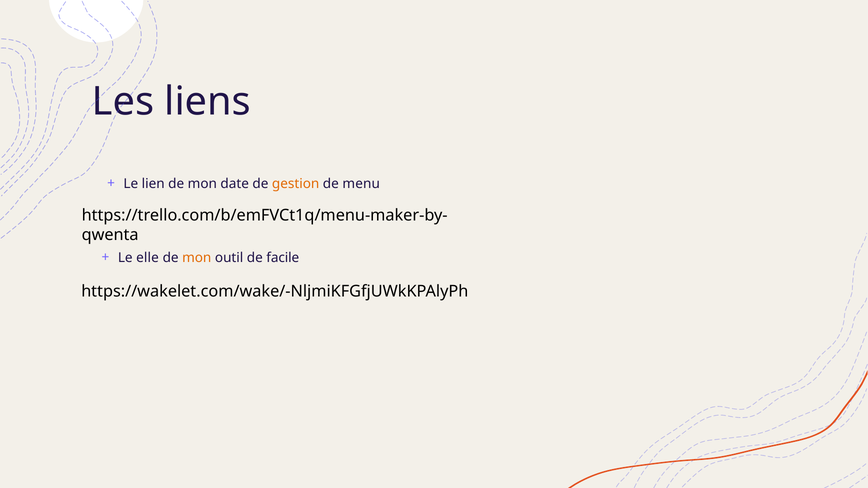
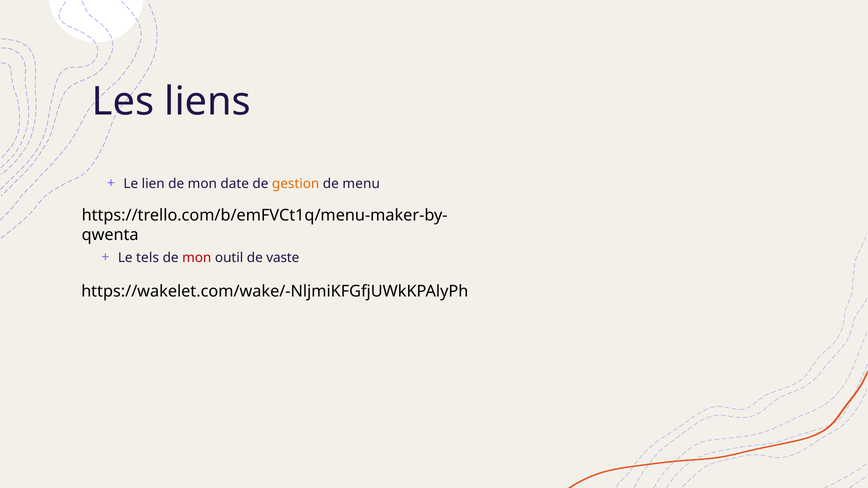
elle: elle -> tels (148, 258)
mon colour: orange -> red (197, 258)
facile: facile -> vaste (283, 258)
